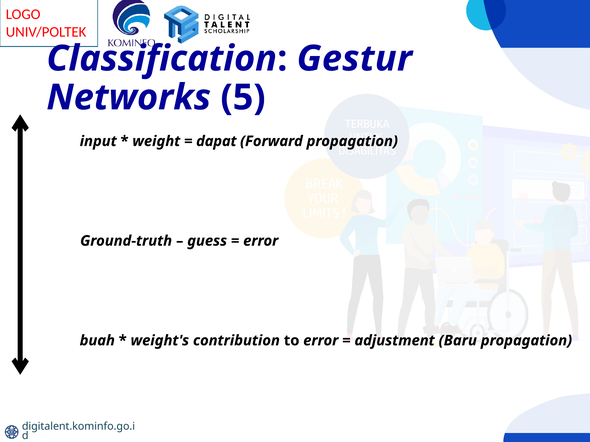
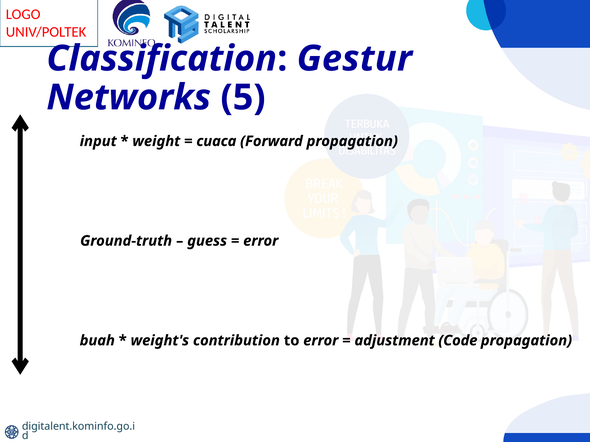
dapat: dapat -> cuaca (216, 141)
Baru: Baru -> Code (458, 341)
